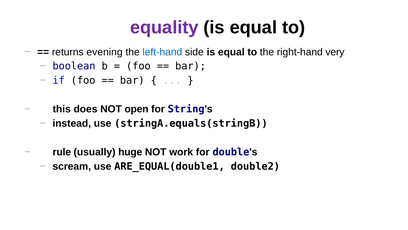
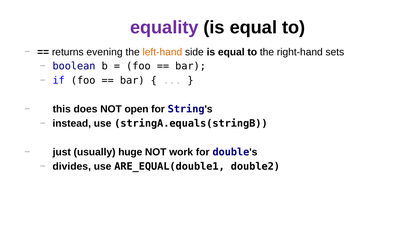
left-hand colour: blue -> orange (162, 52)
very: very -> sets (335, 52)
rule: rule -> just (62, 152)
scream: scream -> divides (72, 166)
